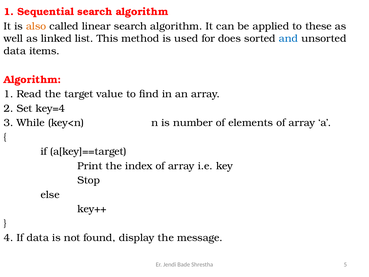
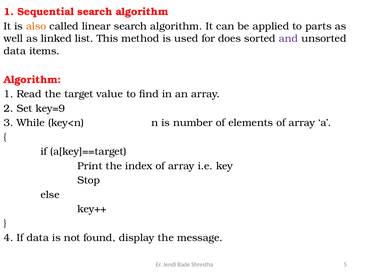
these: these -> parts (318, 26)
and colour: blue -> purple (288, 38)
key=4: key=4 -> key=9 (50, 108)
